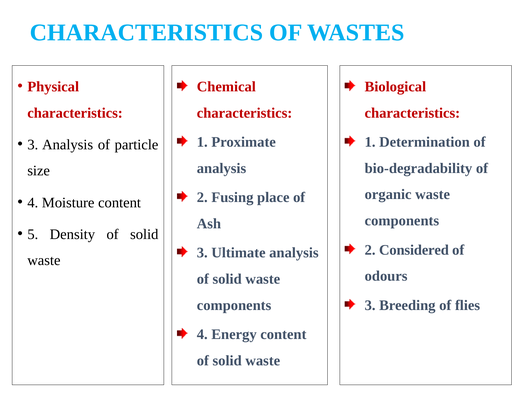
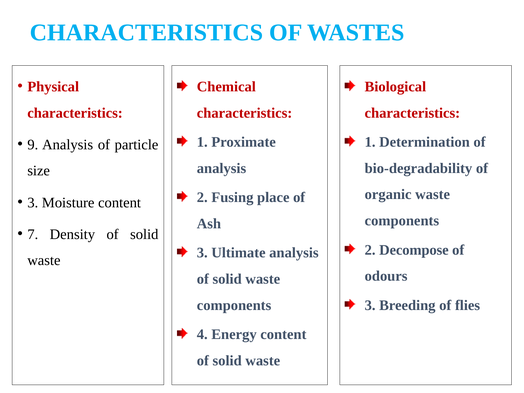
3: 3 -> 9 (33, 145)
4: 4 -> 3 (33, 203)
5: 5 -> 7 (33, 234)
Considered: Considered -> Decompose (414, 250)
